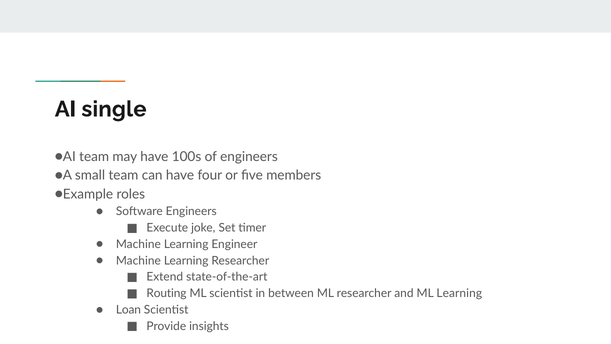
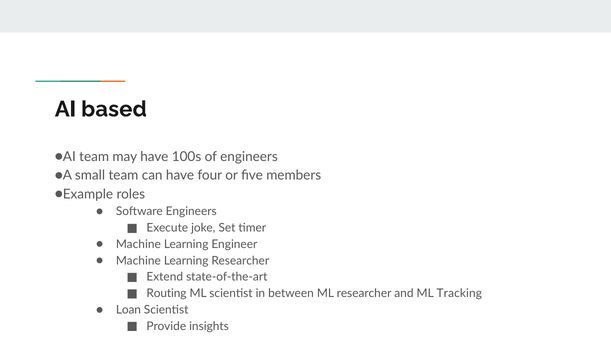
single: single -> based (114, 109)
ML Learning: Learning -> Tracking (459, 293)
